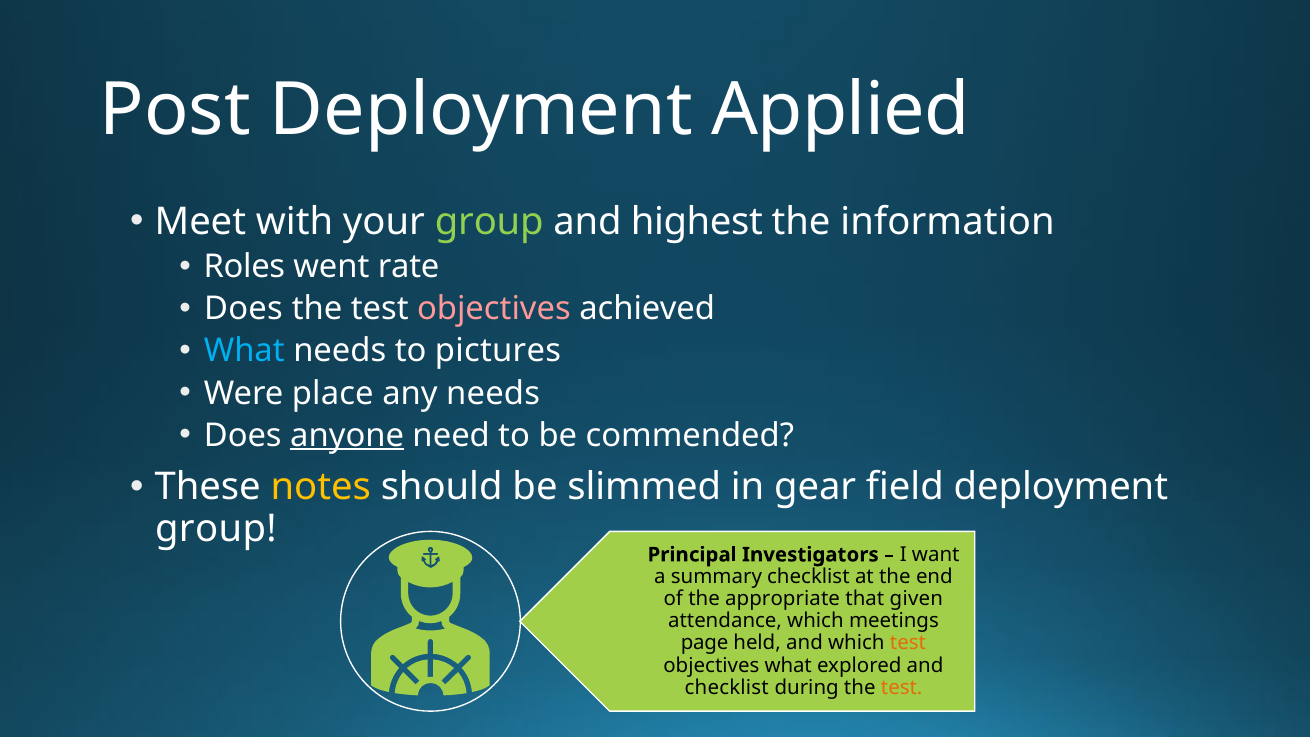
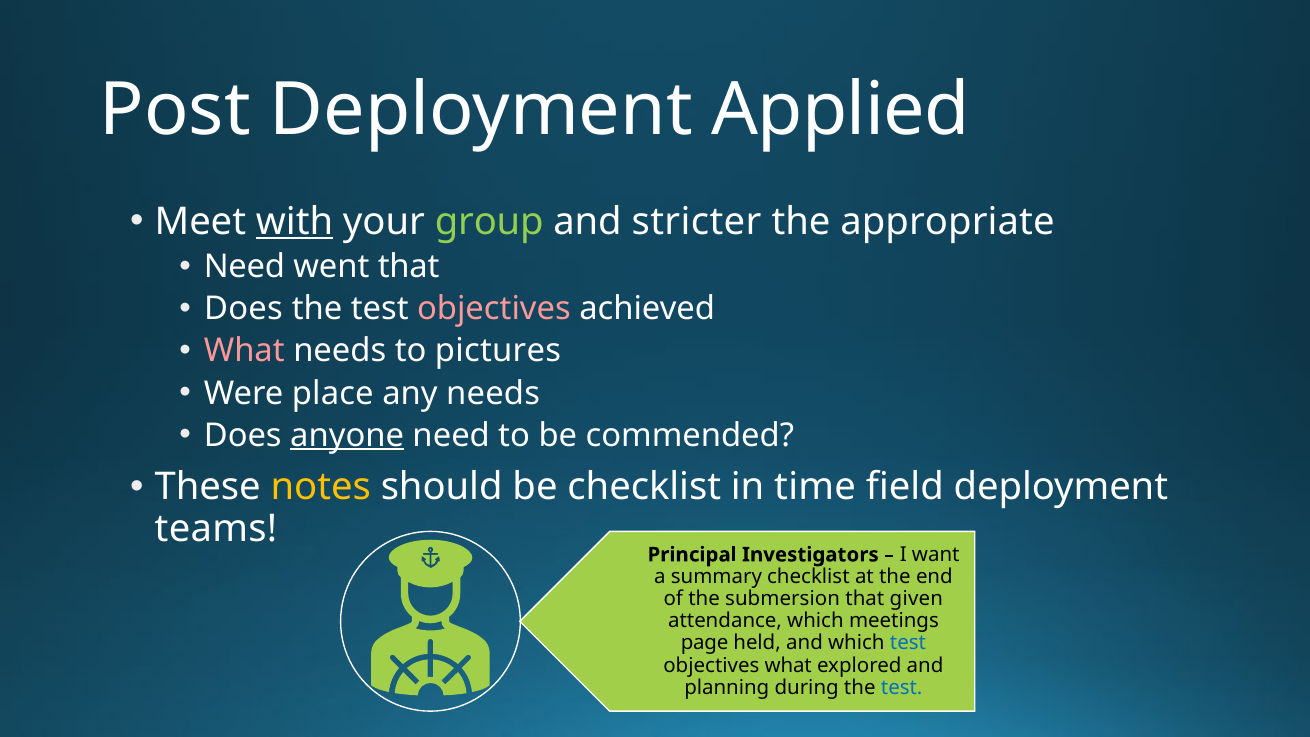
with underline: none -> present (295, 221)
highest: highest -> stricter (696, 221)
information: information -> appropriate (947, 221)
Roles: Roles -> Need (244, 267)
went rate: rate -> that (409, 267)
What colour: light blue -> pink (244, 351)
be slimmed: slimmed -> checklist (644, 487)
gear: gear -> time (815, 487)
group: group -> teams (216, 528)
appropriate: appropriate -> submersion (783, 599)
test colour: orange -> blue (908, 643)
checklist: checklist -> planning (727, 687)
test colour: orange -> blue (902, 687)
